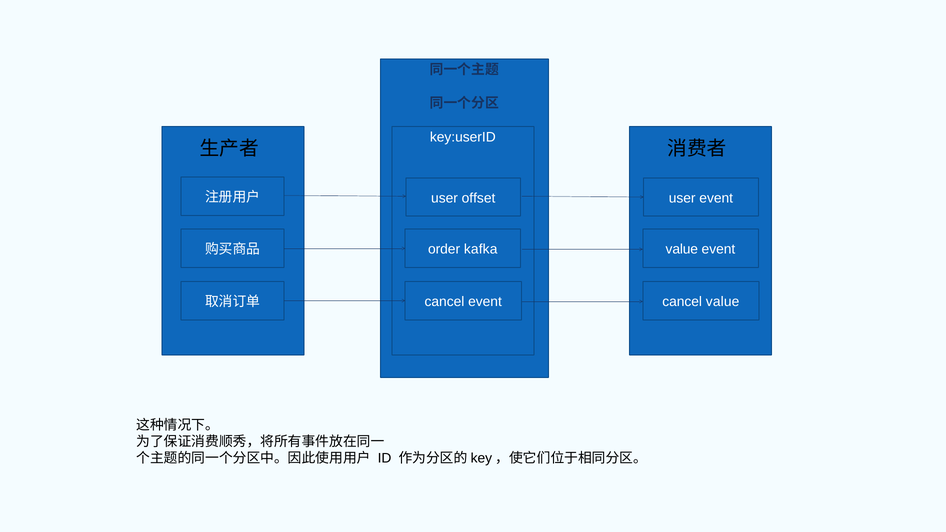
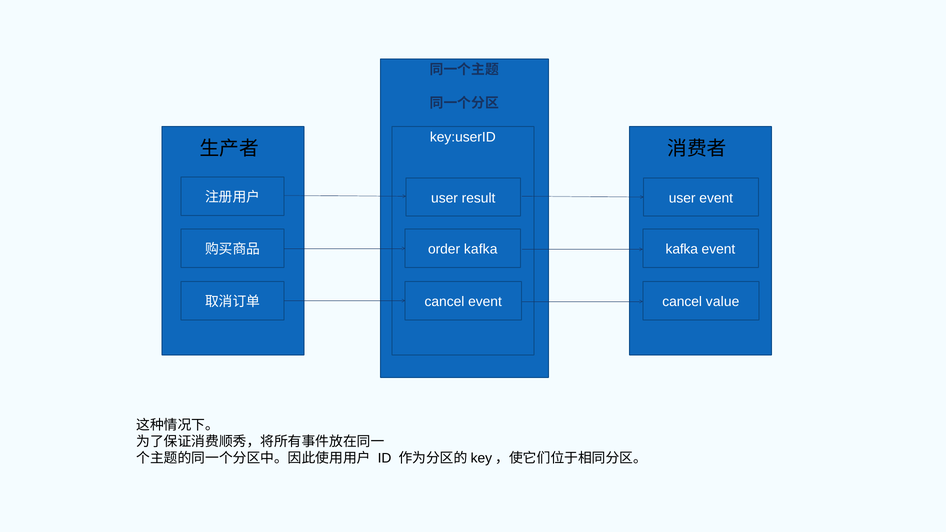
offset: offset -> result (479, 198)
value: value -> kafka (682, 249)
